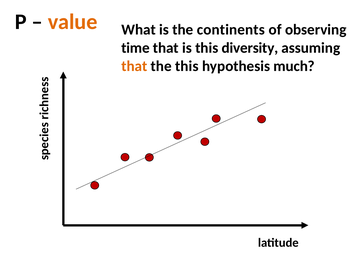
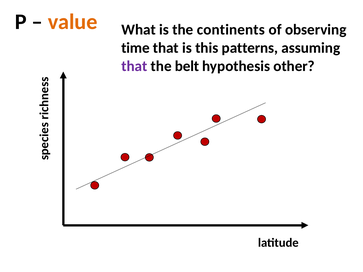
diversity: diversity -> patterns (250, 48)
that colour: orange -> purple (134, 66)
the this: this -> belt (187, 66)
much: much -> other (294, 66)
